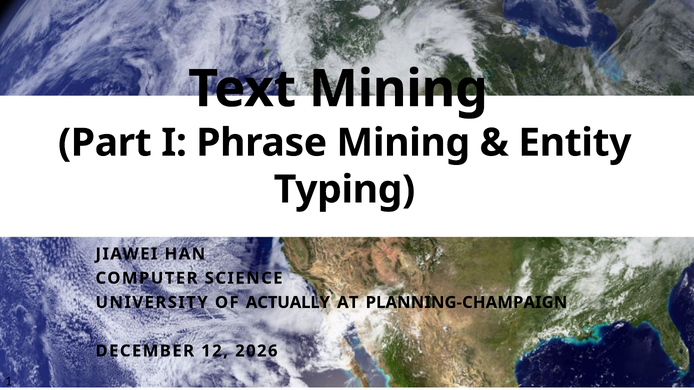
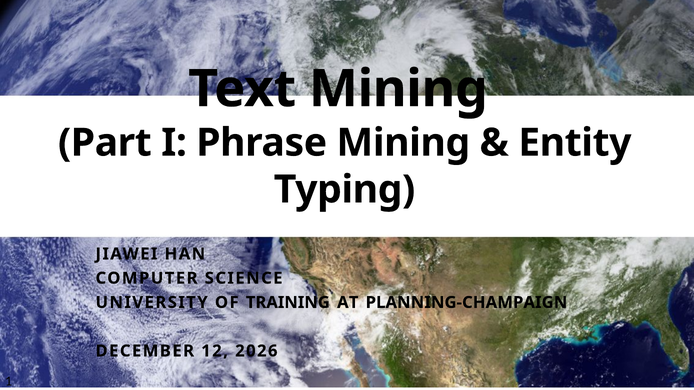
ACTUALLY: ACTUALLY -> TRAINING (288, 303)
